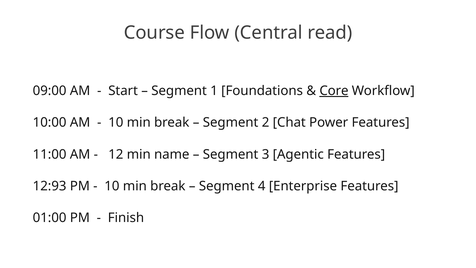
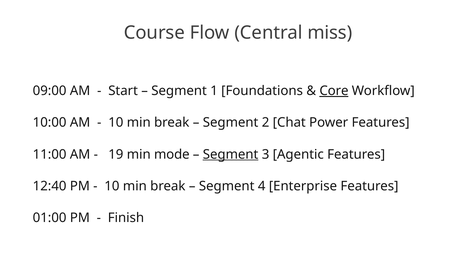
read: read -> miss (330, 33)
12: 12 -> 19 (116, 154)
name: name -> mode (172, 154)
Segment underline: none -> present (231, 154)
12:93: 12:93 -> 12:40 (50, 186)
